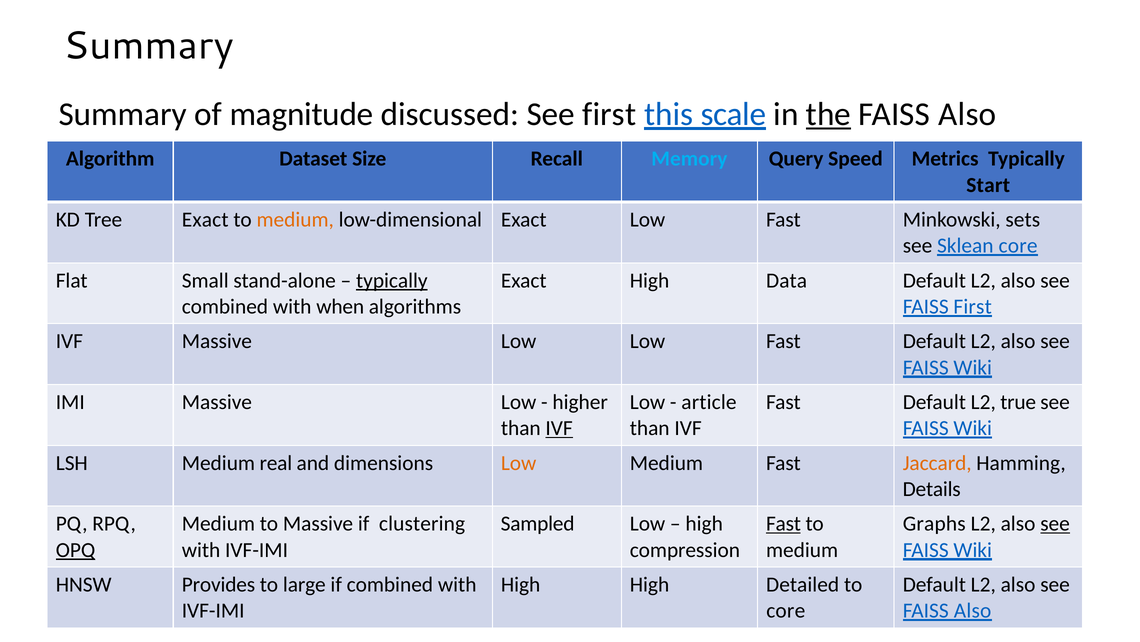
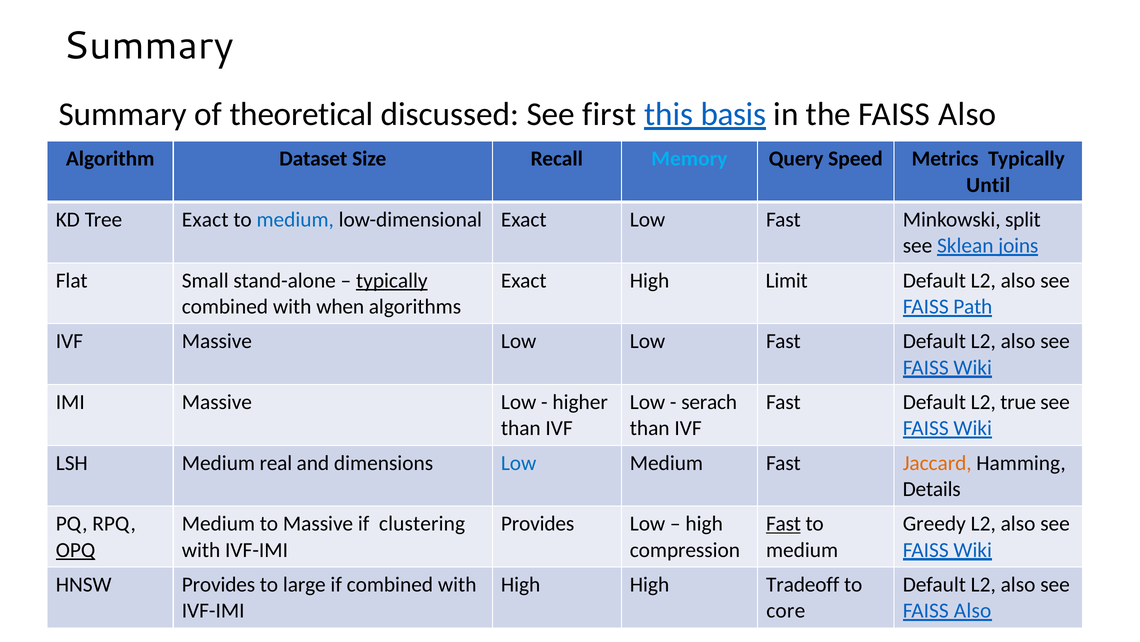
magnitude: magnitude -> theoretical (302, 114)
scale: scale -> basis (733, 114)
the underline: present -> none (828, 114)
Start: Start -> Until (988, 185)
medium colour: orange -> blue (295, 219)
sets: sets -> split (1023, 219)
Sklean core: core -> joins (1018, 246)
Data: Data -> Limit (787, 280)
FAISS First: First -> Path (973, 306)
article: article -> serach (709, 402)
IVF underline: present -> none (559, 428)
Low colour: orange -> blue (519, 462)
Sampled: Sampled -> Provides (538, 523)
Graphs: Graphs -> Greedy (934, 523)
see underline: present -> none (1055, 523)
Detailed: Detailed -> Tradeoff (803, 584)
